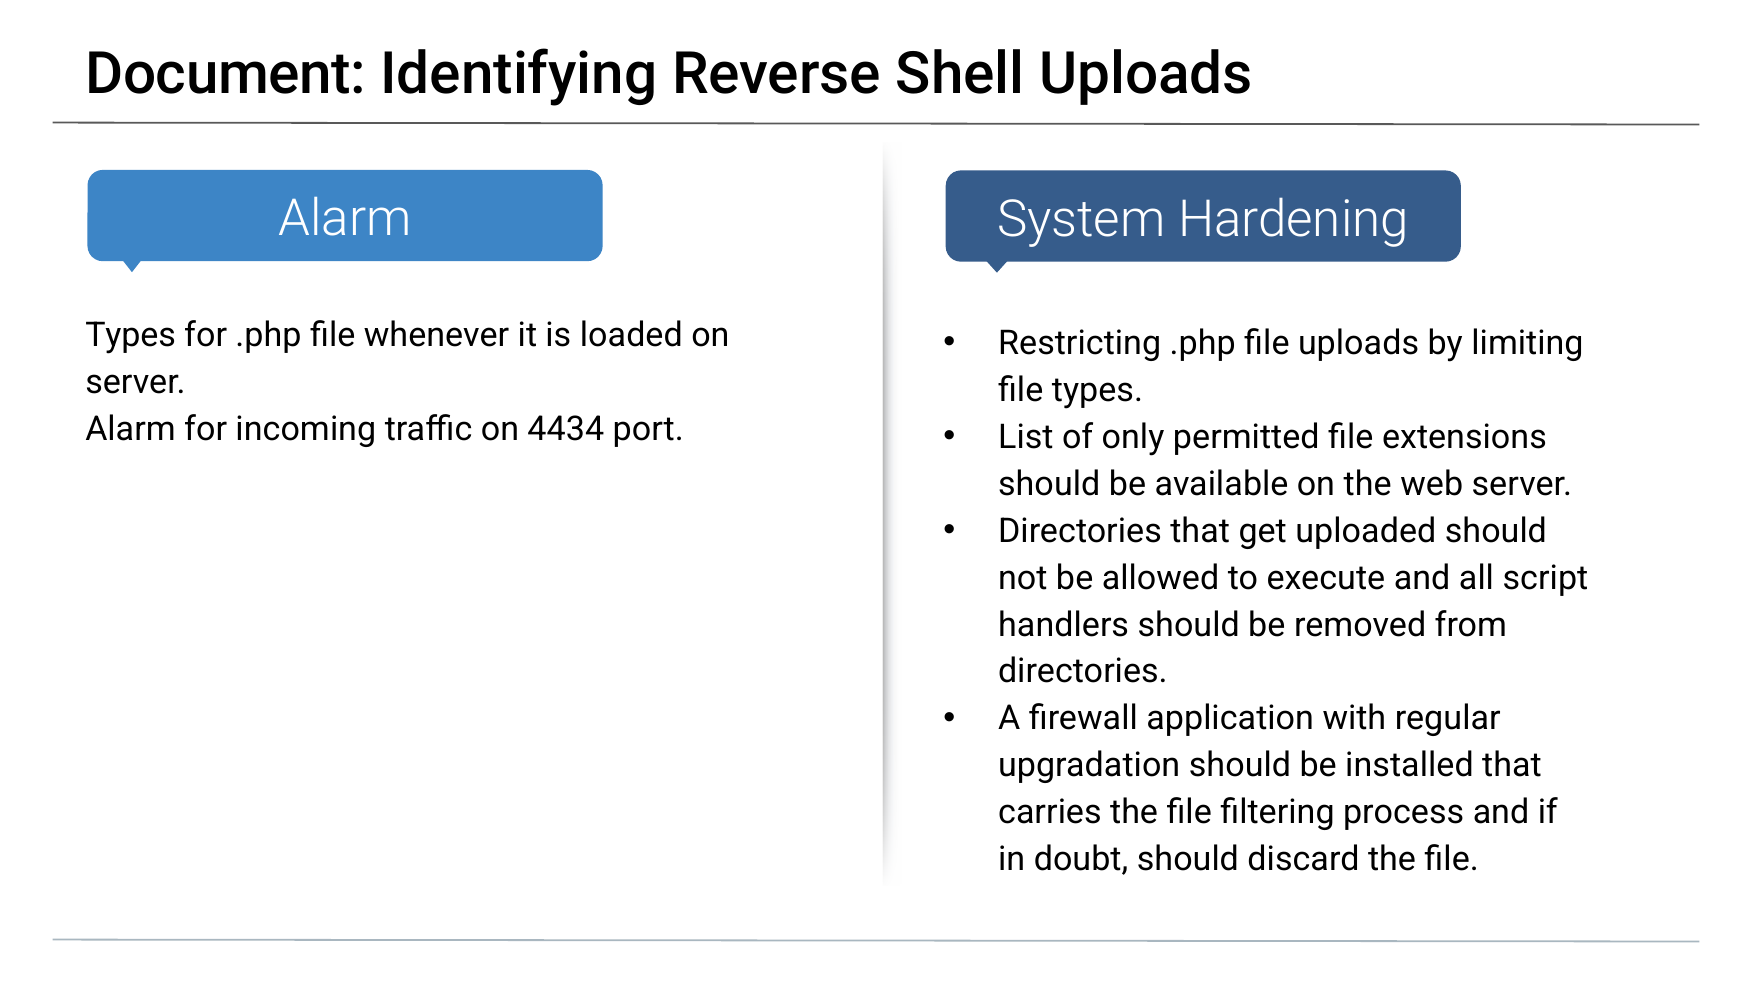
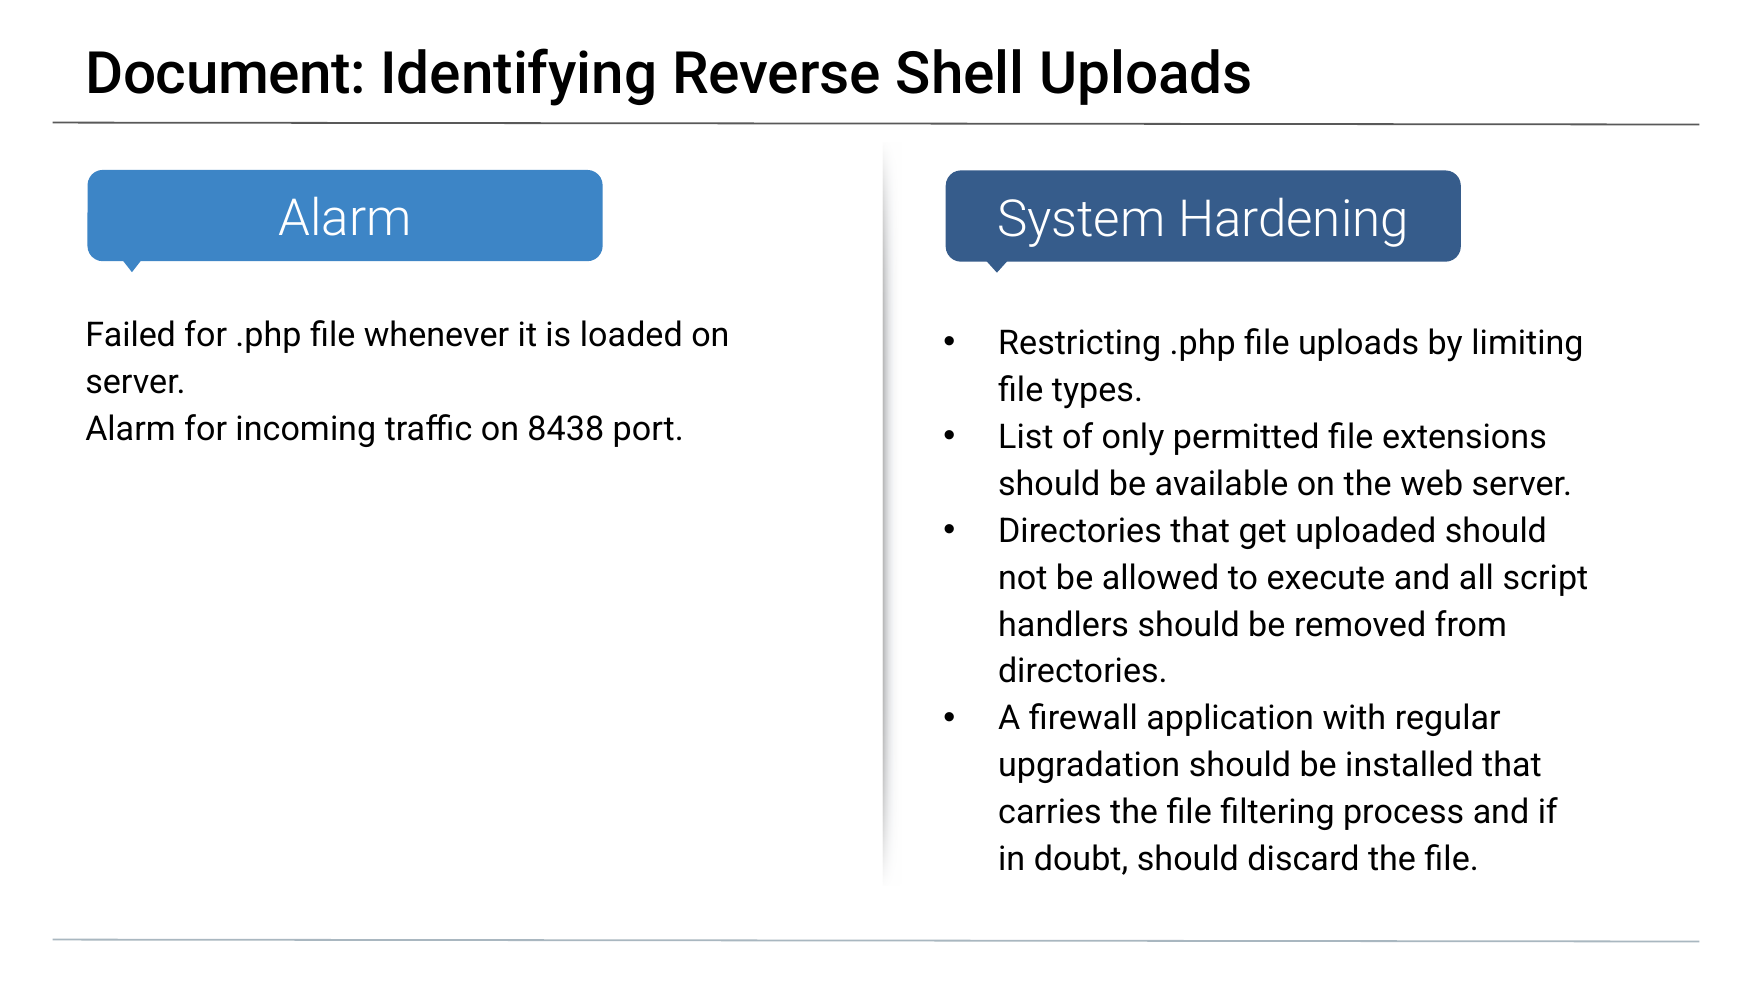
Types: Types -> Failed (131, 336)
4434: 4434 -> 8438 (566, 430)
